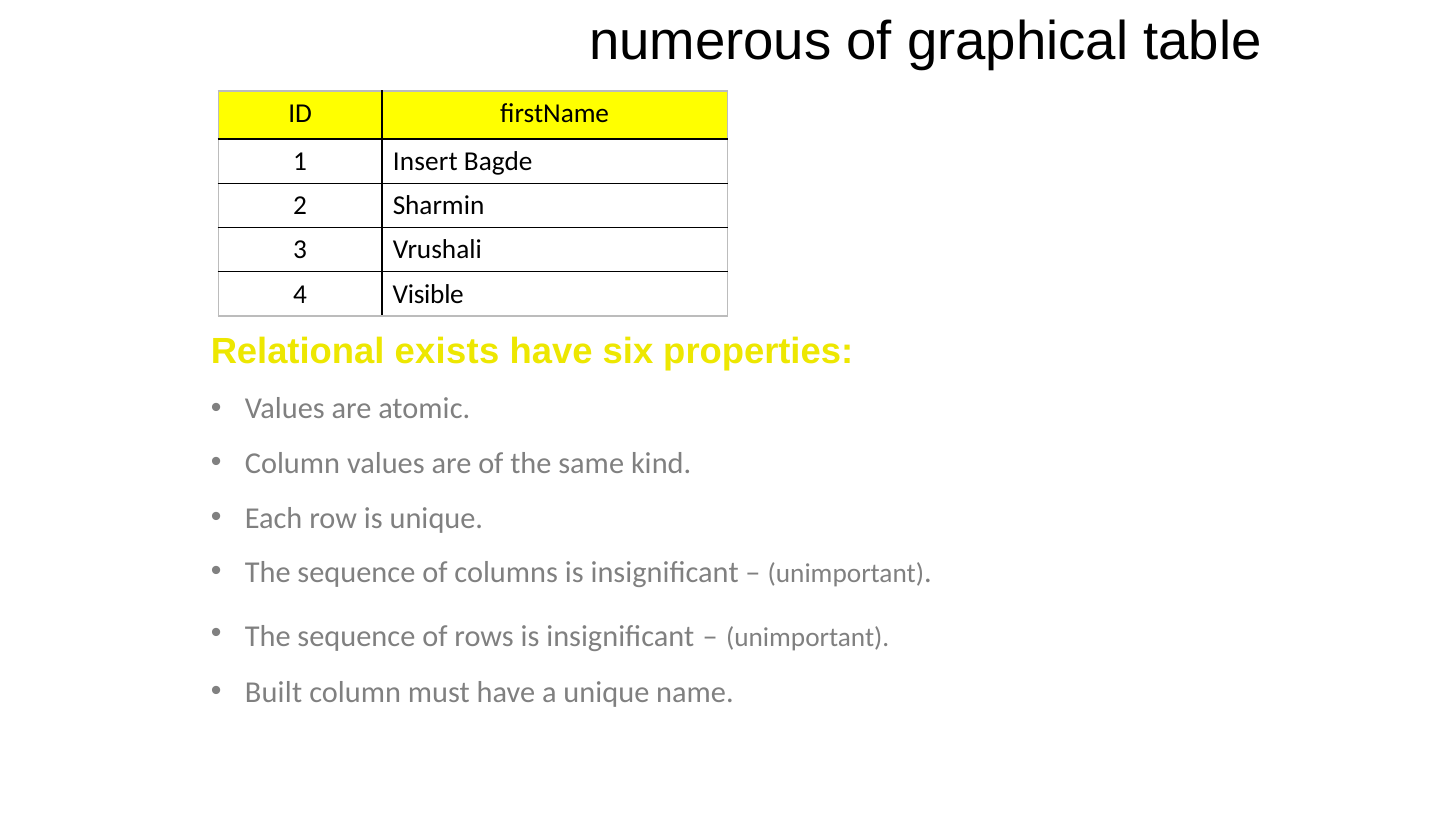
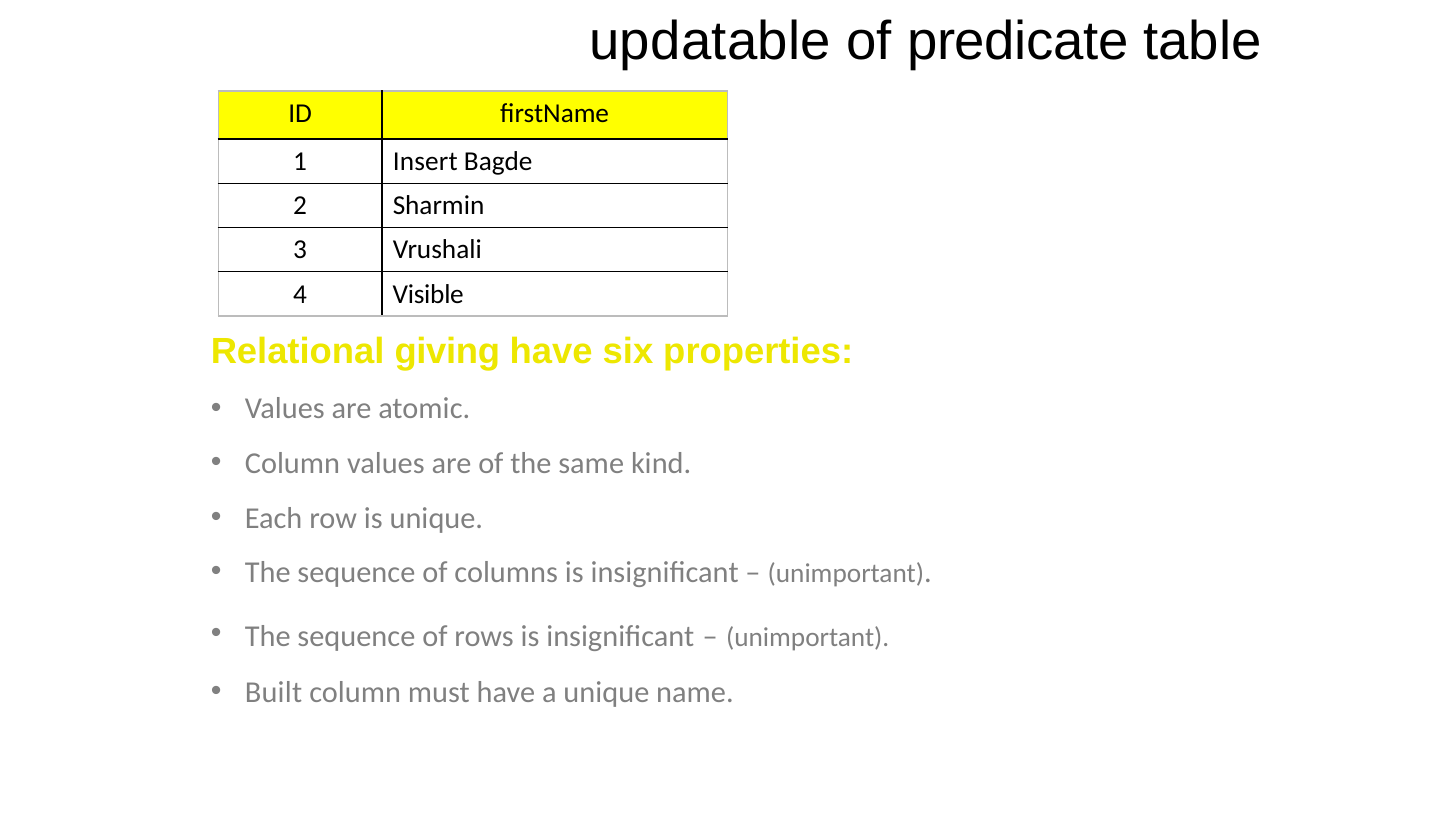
numerous: numerous -> updatable (710, 42)
graphical: graphical -> predicate (1018, 42)
exists: exists -> giving (447, 351)
